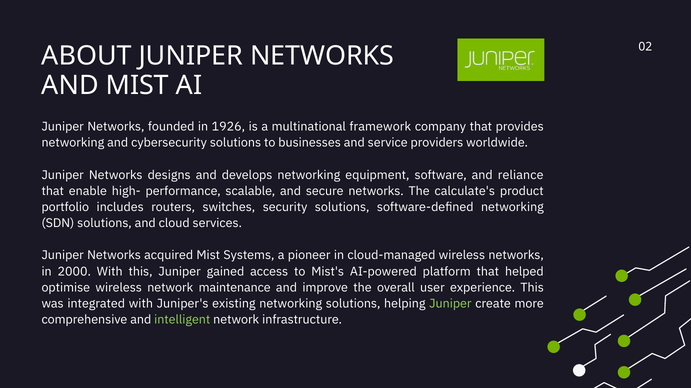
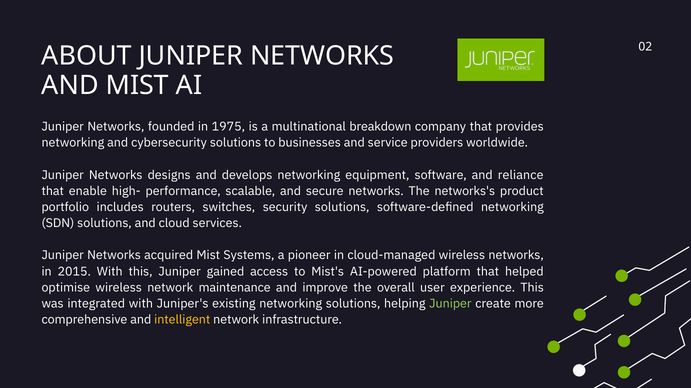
1926: 1926 -> 1975 (228, 127)
framework: framework -> breakdown (380, 127)
calculate's: calculate's -> networks's (465, 191)
2000: 2000 -> 2015 (74, 272)
intelligent colour: light green -> yellow (182, 320)
